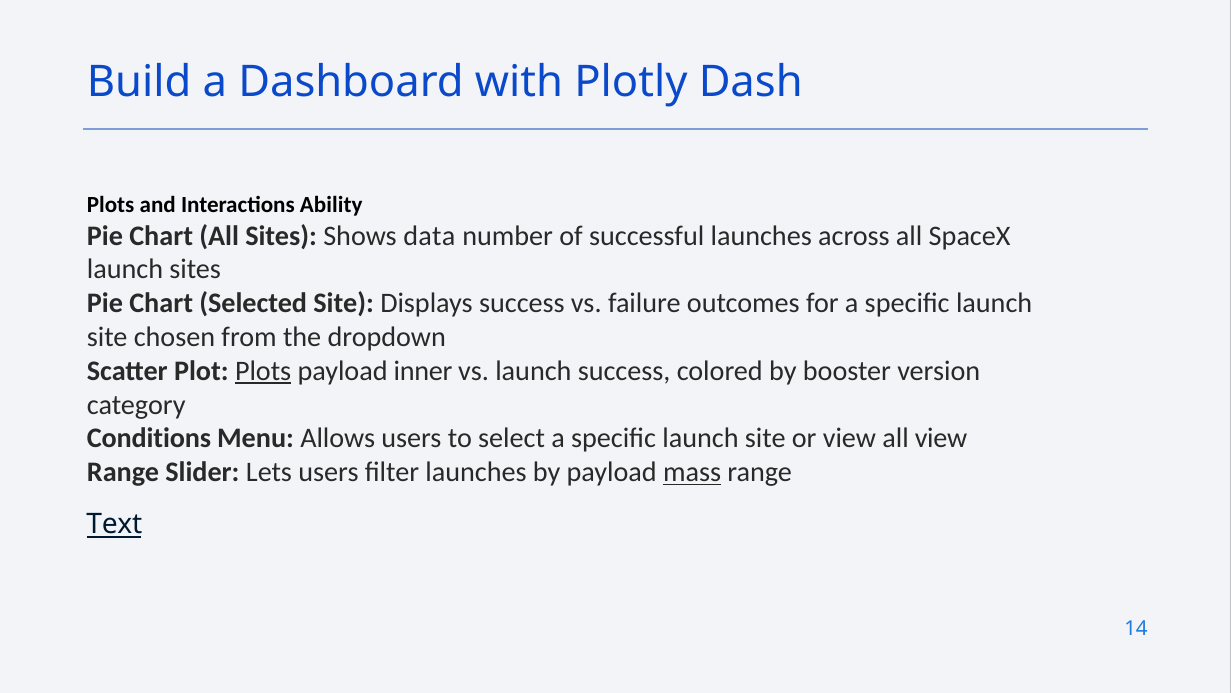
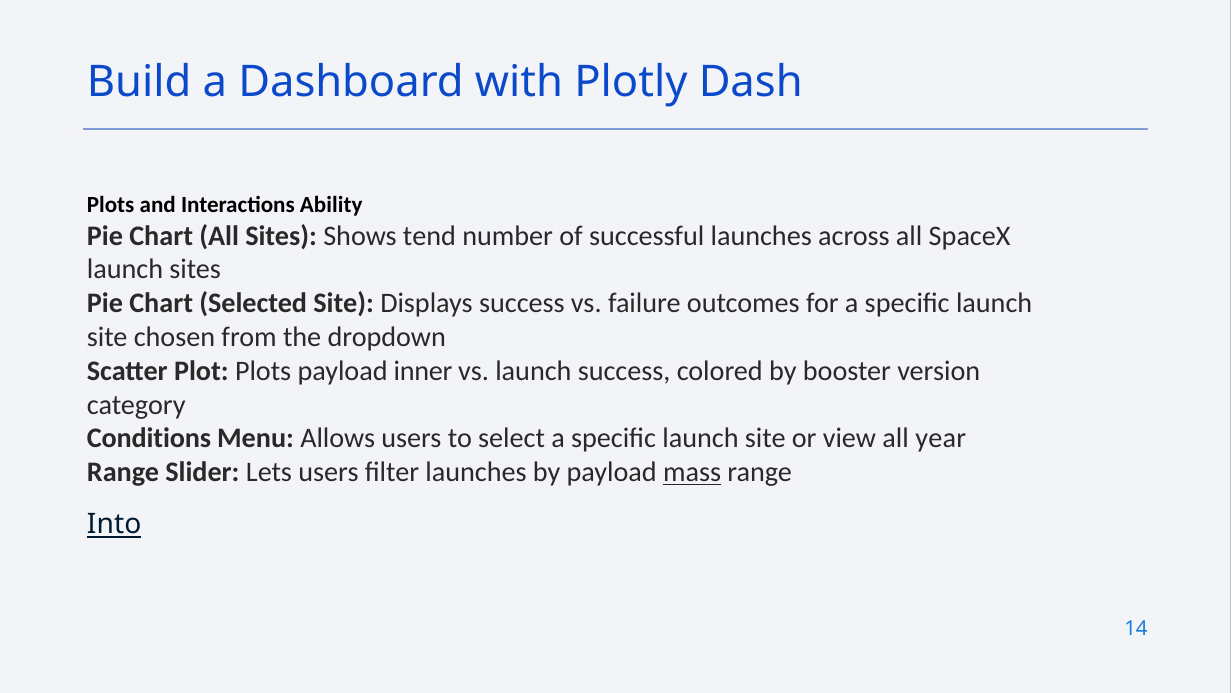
data: data -> tend (430, 235)
Plots underline: present -> none (263, 371)
all view: view -> year (941, 438)
Text: Text -> Into (114, 524)
